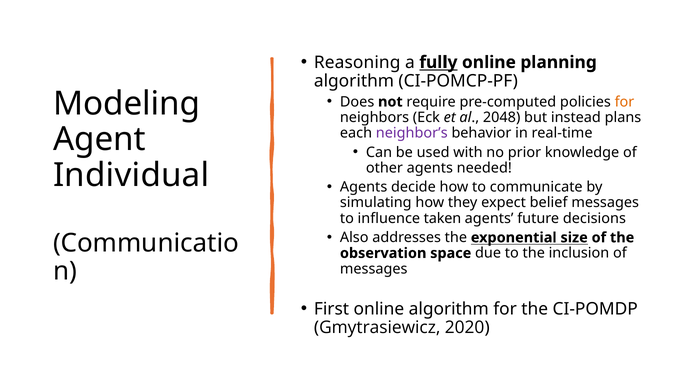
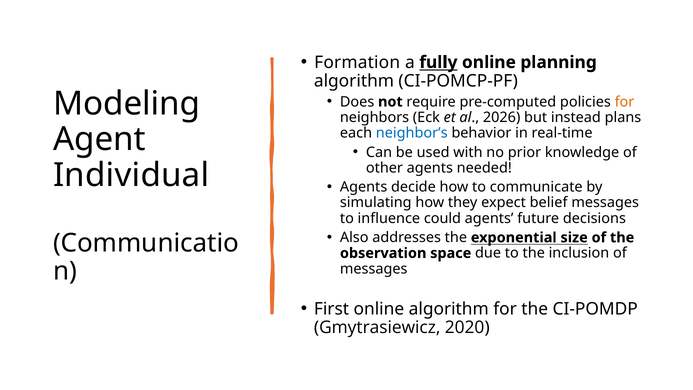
Reasoning: Reasoning -> Formation (357, 62)
2048: 2048 -> 2026 (502, 117)
neighbor’s colour: purple -> blue (412, 133)
taken: taken -> could (442, 218)
